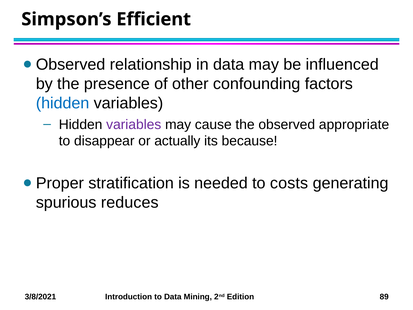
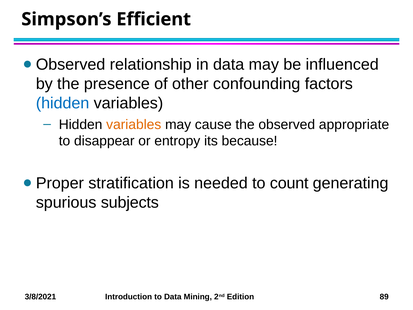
variables colour: purple -> orange (134, 124)
actually: actually -> entropy (177, 141)
costs: costs -> count (289, 183)
reduces: reduces -> subjects (130, 202)
